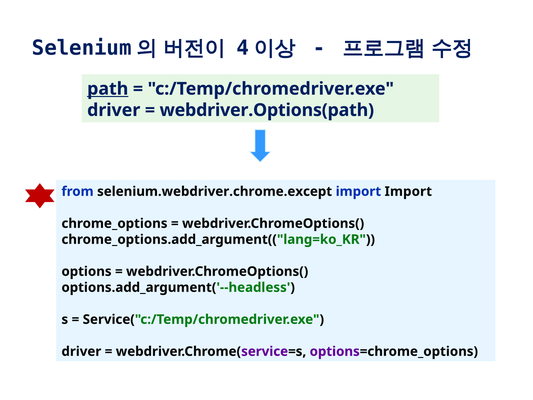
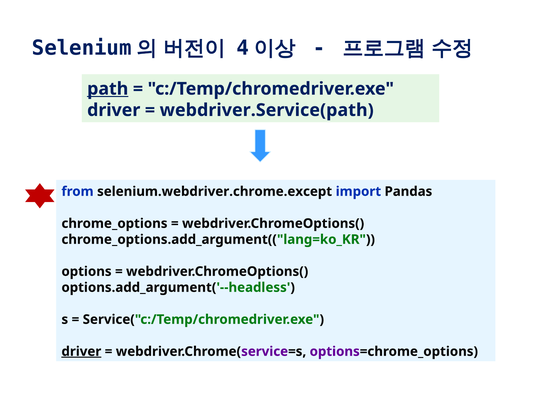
webdriver.Options(path: webdriver.Options(path -> webdriver.Service(path (267, 110)
import Import: Import -> Pandas (408, 191)
driver underline: none -> present (81, 351)
